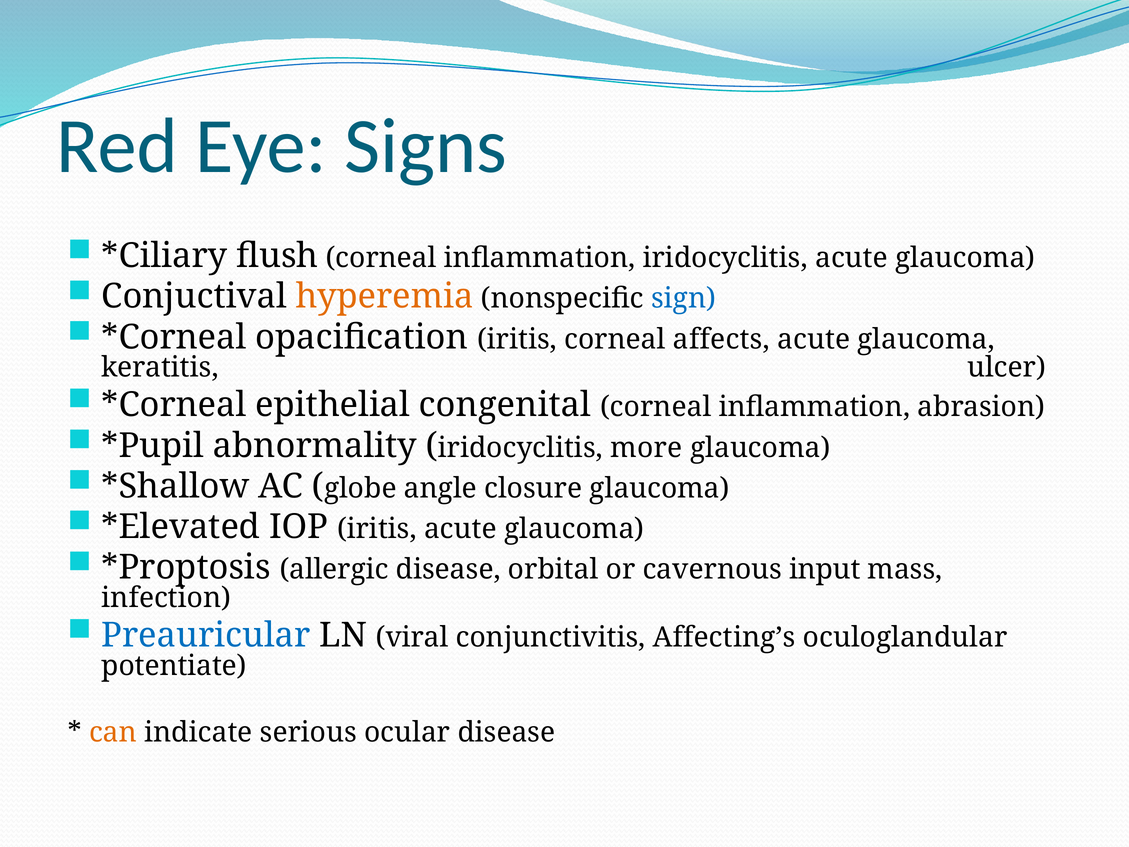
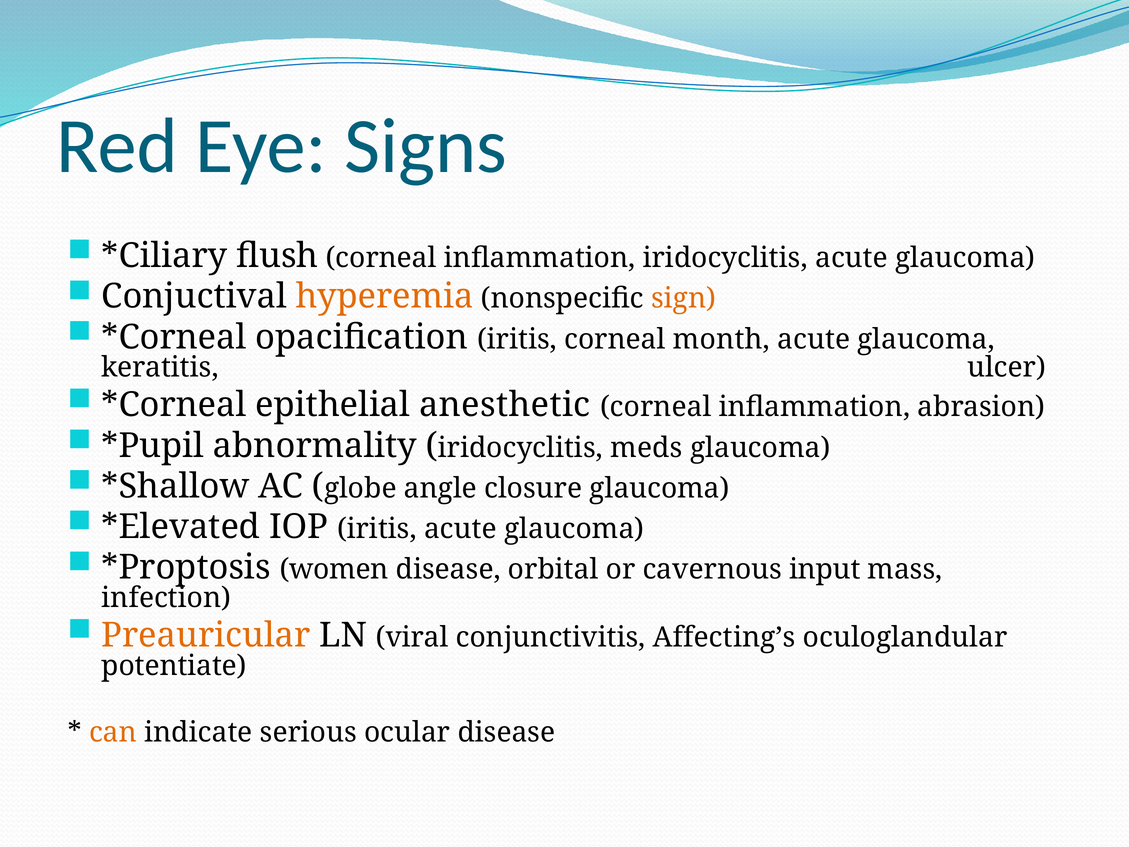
sign colour: blue -> orange (684, 299)
affects: affects -> month (721, 339)
congenital: congenital -> anesthetic (505, 405)
more: more -> meds (647, 448)
allergic: allergic -> women (334, 569)
Preauricular colour: blue -> orange (206, 635)
